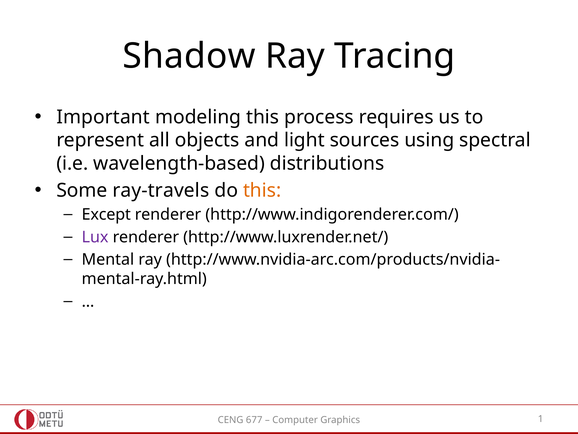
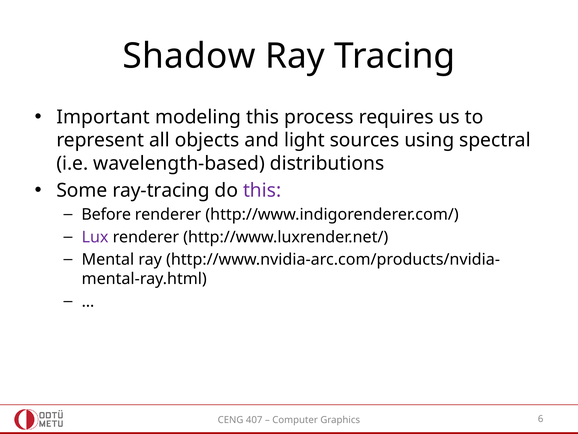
ray-travels: ray-travels -> ray-tracing (161, 190)
this colour: orange -> purple (262, 190)
Except: Except -> Before (106, 214)
677: 677 -> 407 (254, 419)
1: 1 -> 6 (541, 419)
